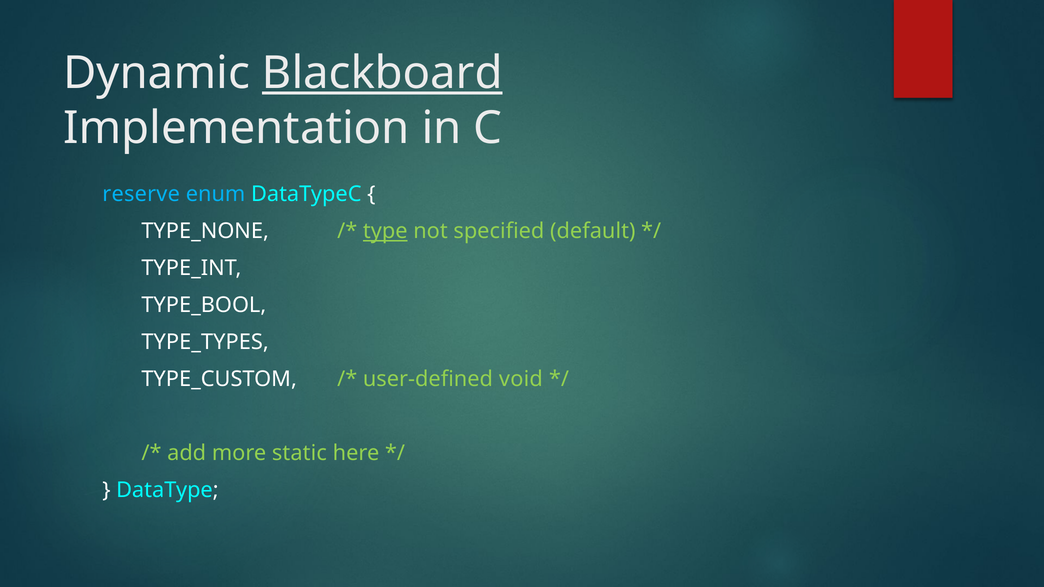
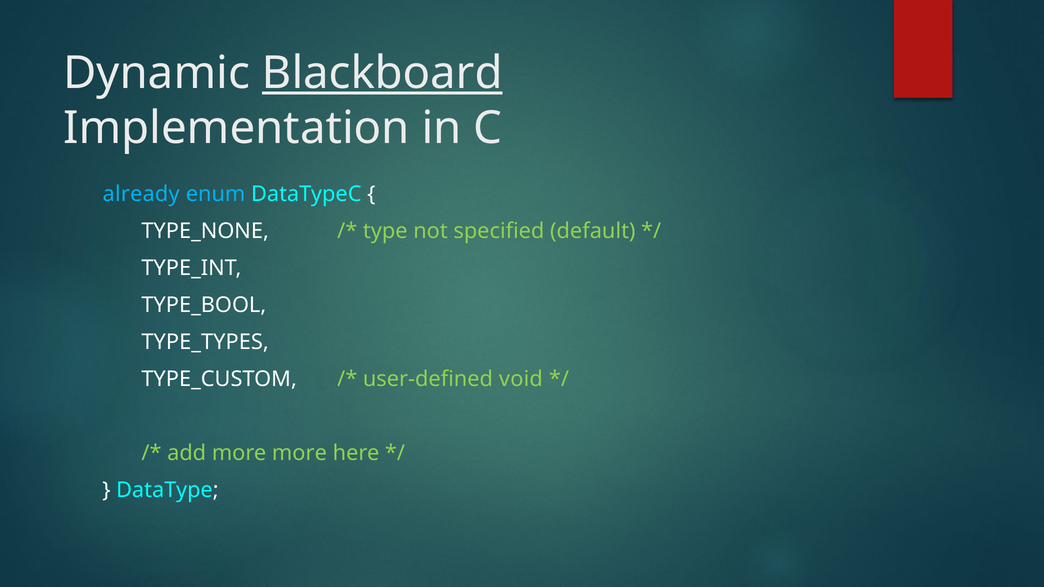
reserve: reserve -> already (141, 194)
type underline: present -> none (385, 231)
more static: static -> more (299, 453)
